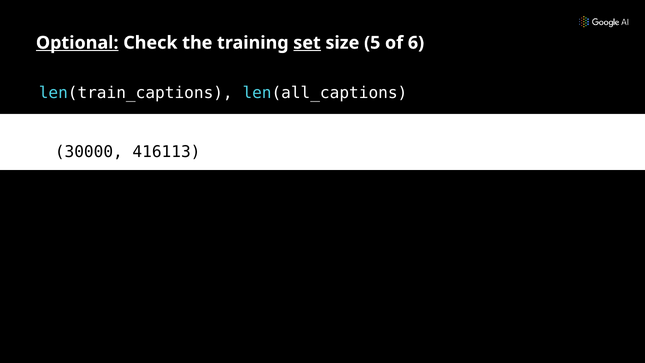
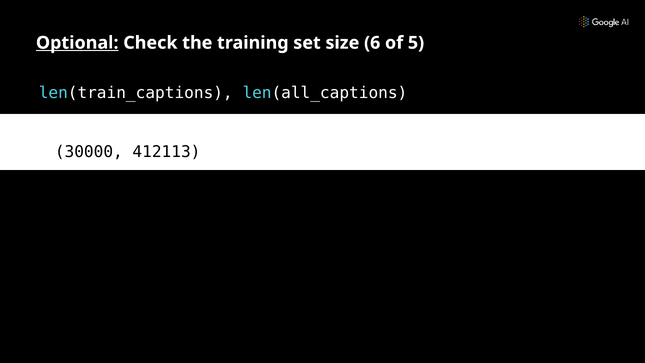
set underline: present -> none (307, 43)
5: 5 -> 6 (372, 43)
6: 6 -> 5 (416, 43)
416113: 416113 -> 412113 (166, 152)
